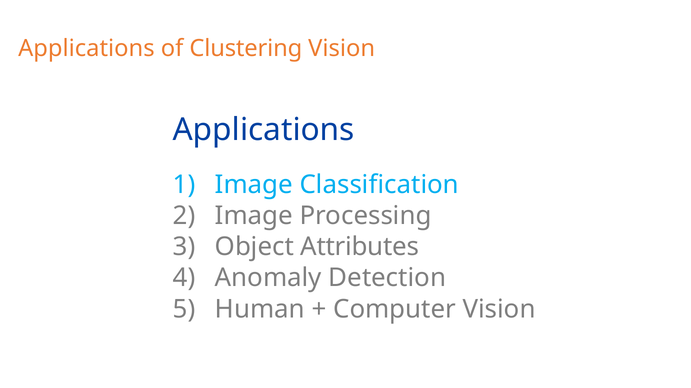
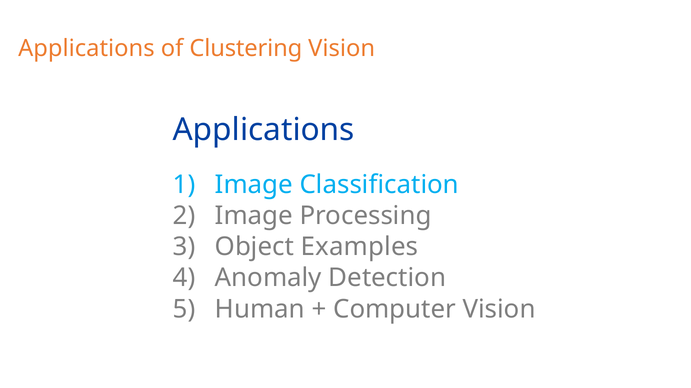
Attributes: Attributes -> Examples (360, 247)
